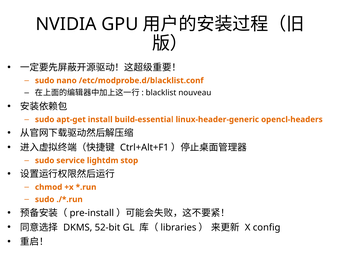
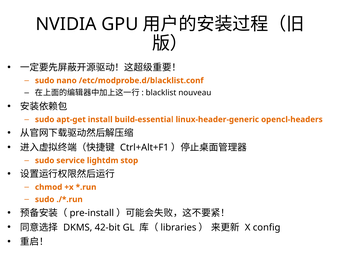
52-bit: 52-bit -> 42-bit (108, 227)
